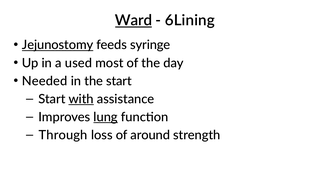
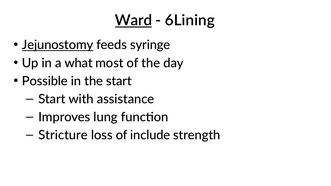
used: used -> what (79, 63)
Needed: Needed -> Possible (45, 81)
with underline: present -> none (81, 99)
lung underline: present -> none (106, 117)
Through: Through -> Stricture (63, 135)
around: around -> include (150, 135)
